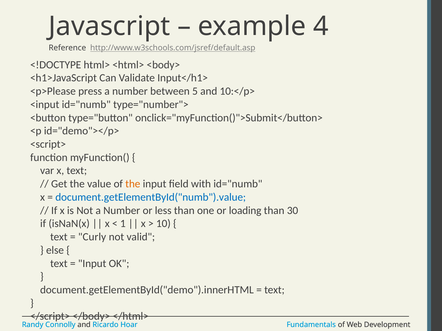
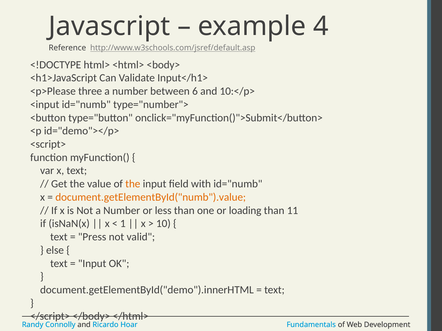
press: press -> three (90, 91)
5: 5 -> 6 (195, 91)
document.getElementById("numb").value colour: blue -> orange (151, 197)
30: 30 -> 11 (293, 211)
Curly: Curly -> Press (92, 237)
